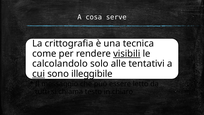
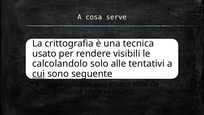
come: come -> usato (44, 54)
visibili underline: present -> none (127, 54)
illeggibile: illeggibile -> seguente (92, 74)
